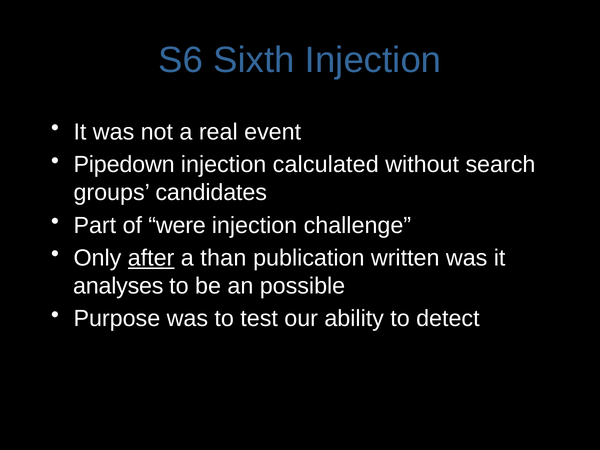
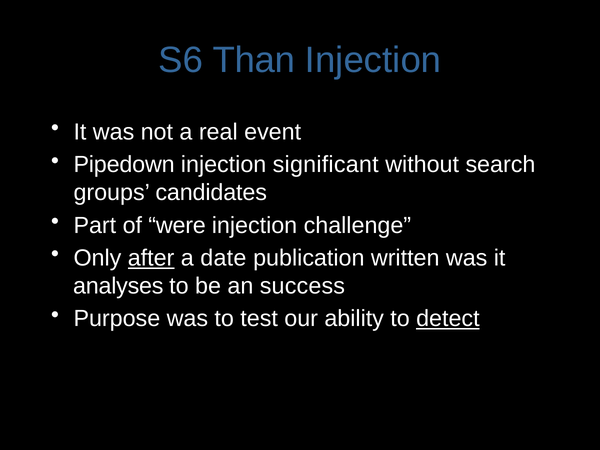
Sixth: Sixth -> Than (254, 60)
calculated: calculated -> significant (326, 165)
than: than -> date (223, 258)
possible: possible -> success (302, 286)
detect underline: none -> present (448, 319)
